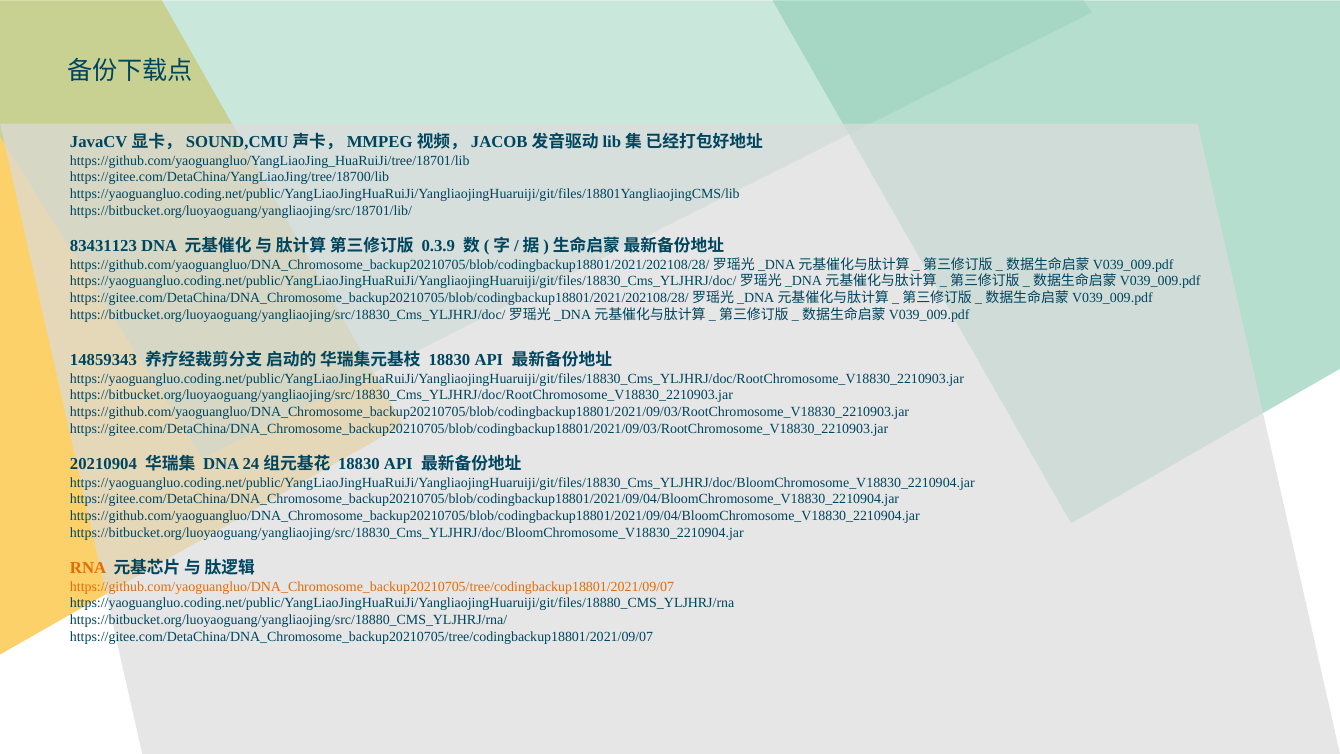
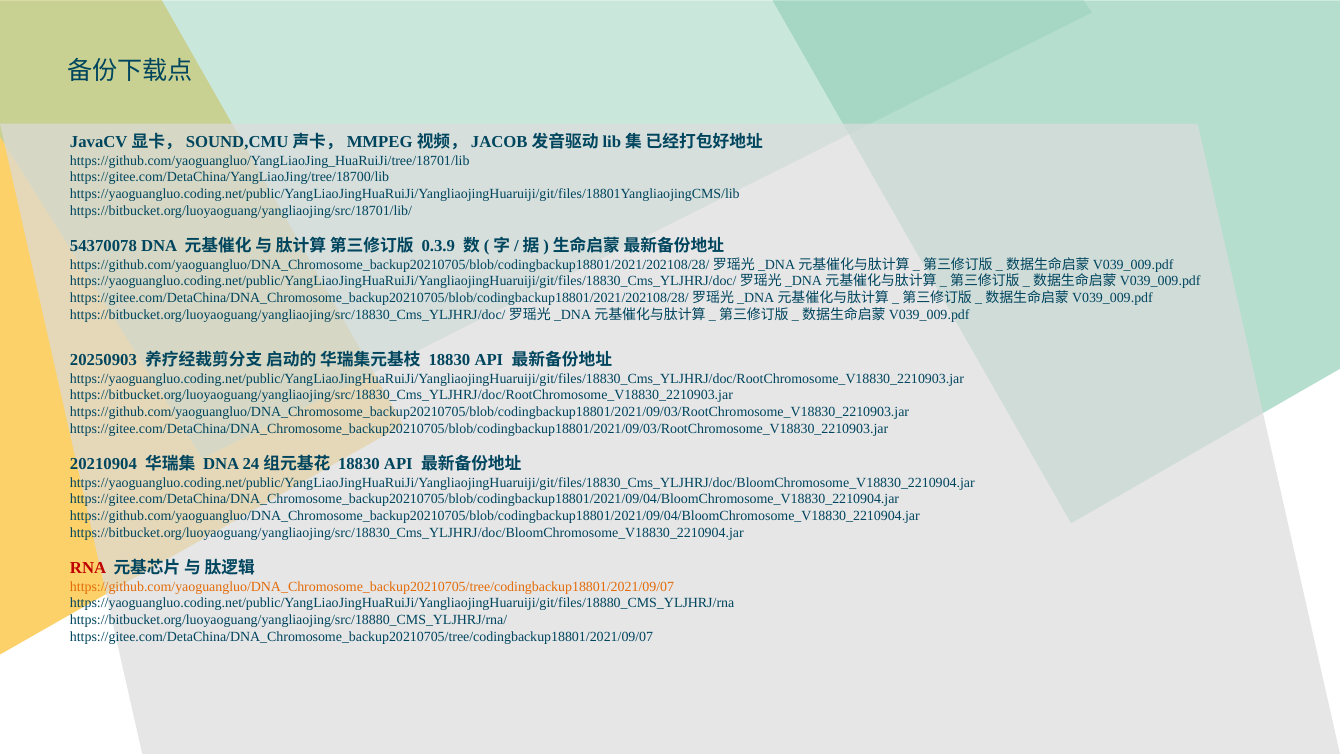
83431123: 83431123 -> 54370078 (103, 246)
14859343: 14859343 -> 20250903 (103, 360)
RNA colour: orange -> red (88, 568)
